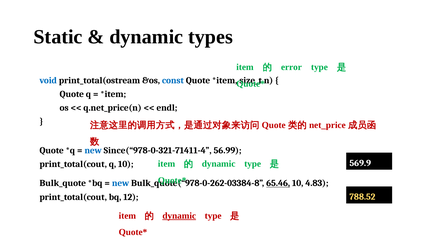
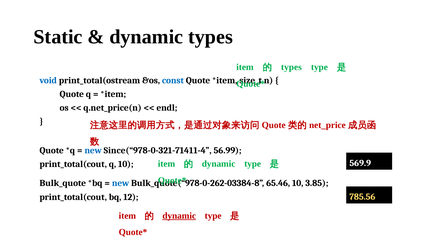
error: error -> types (291, 67)
65.46 underline: present -> none (278, 183)
4.83: 4.83 -> 3.85 (317, 183)
788.52: 788.52 -> 785.56 (362, 197)
